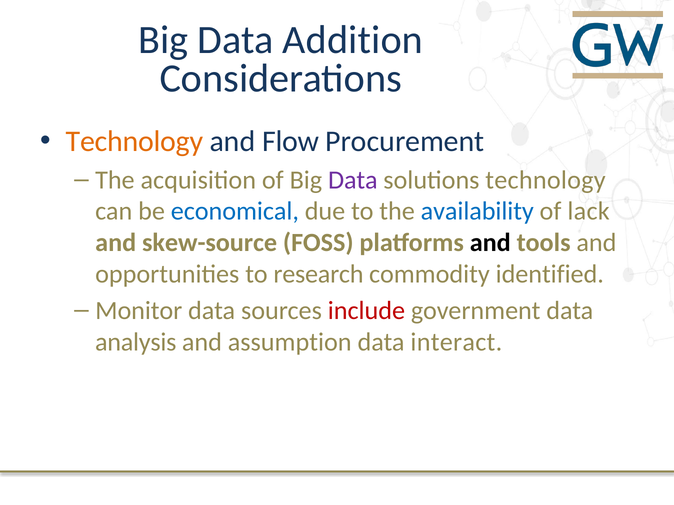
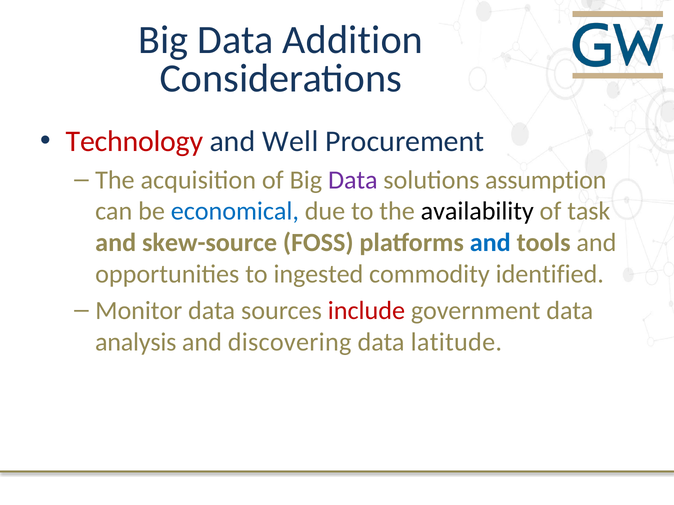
Technology colour: orange -> red (134, 141)
Flow: Flow -> Well (290, 141)
solutions technology: technology -> assumption (546, 180)
availability colour: blue -> black (477, 211)
lack: lack -> task (589, 211)
and colour: black -> blue (490, 243)
research: research -> ingested (318, 274)
assumption: assumption -> discovering (290, 342)
interact: interact -> latitude (456, 342)
